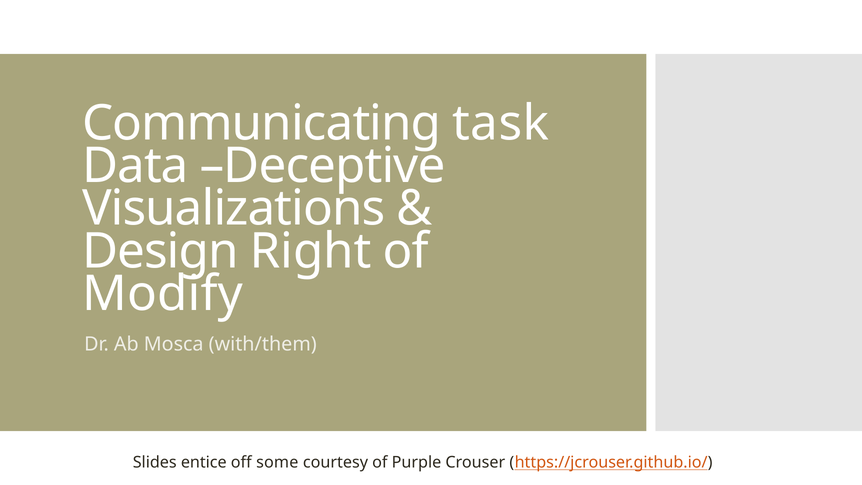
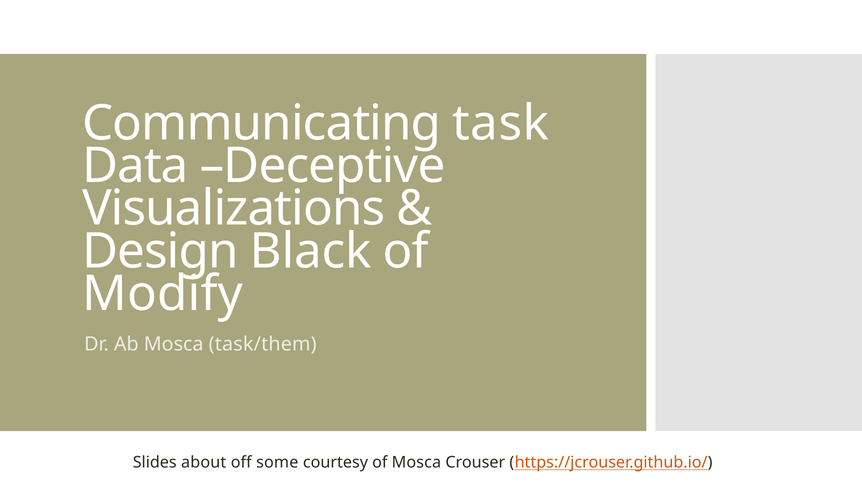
Right: Right -> Black (311, 251)
with/them: with/them -> task/them (263, 344)
entice: entice -> about (204, 462)
of Purple: Purple -> Mosca (416, 462)
